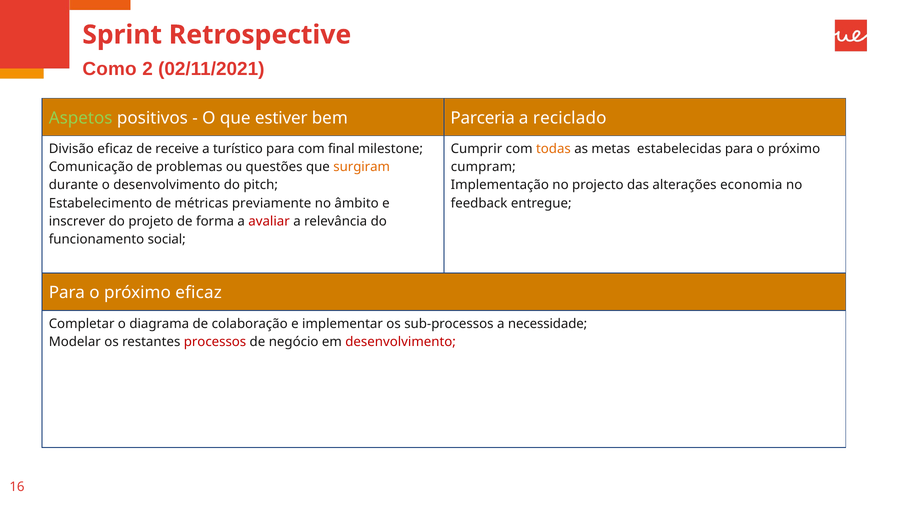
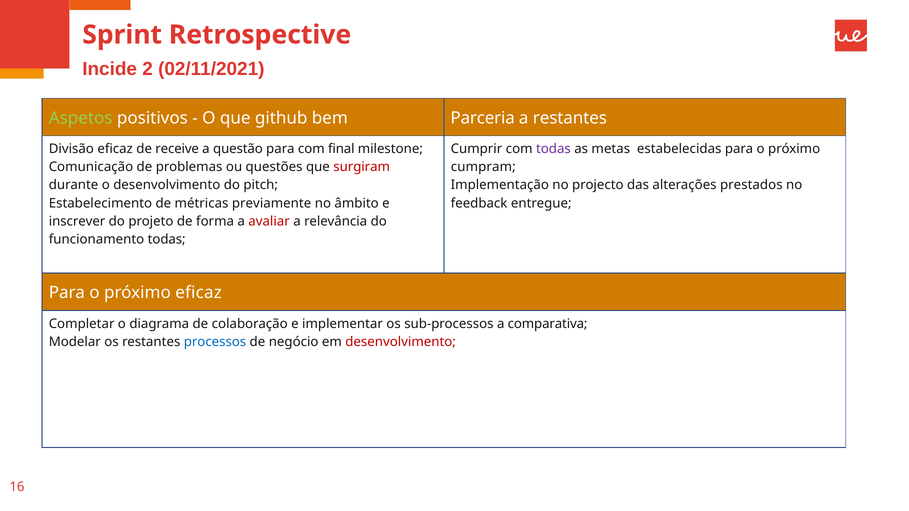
Como: Como -> Incide (110, 69)
estiver: estiver -> github (281, 118)
a reciclado: reciclado -> restantes (570, 118)
turístico: turístico -> questão (238, 149)
todas colour: orange -> purple (553, 149)
surgiram colour: orange -> red (362, 167)
economia: economia -> prestados (751, 185)
funcionamento social: social -> todas (167, 239)
necessidade: necessidade -> comparativa (548, 324)
processos colour: red -> blue (215, 342)
